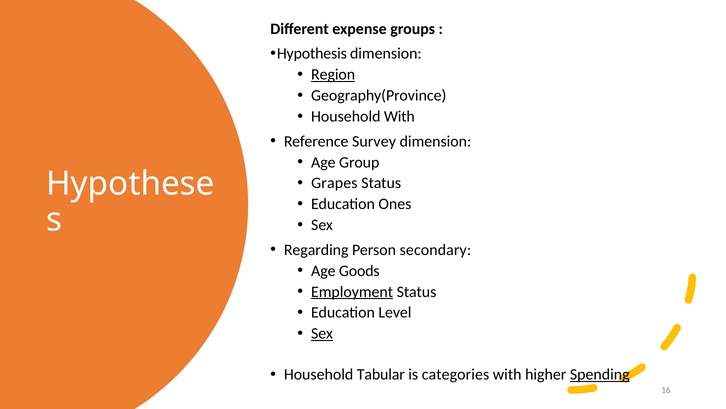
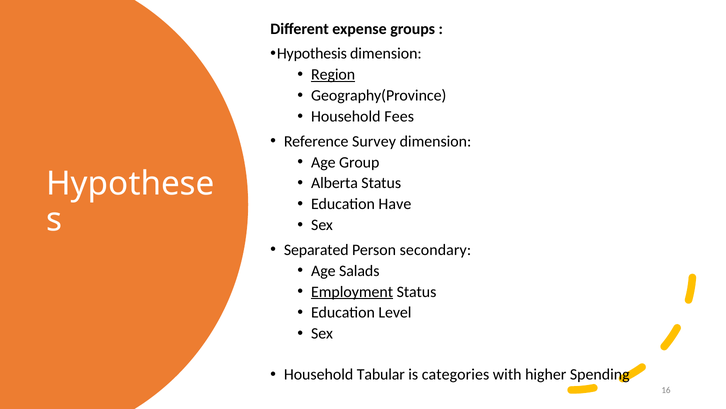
Household With: With -> Fees (399, 116)
Grapes: Grapes -> Alberta (334, 183)
Ones: Ones -> Have (395, 204)
Regarding: Regarding -> Separated (316, 249)
Goods: Goods -> Salads (359, 270)
Sex underline: present -> none (322, 333)
Spending underline: present -> none (600, 374)
